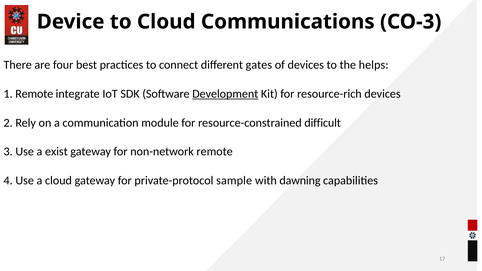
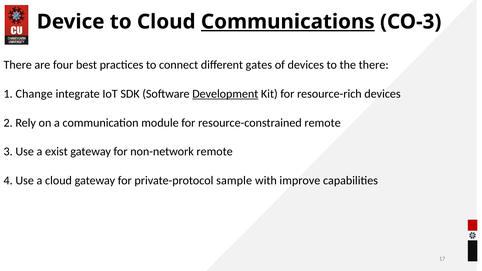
Communications underline: none -> present (288, 22)
the helps: helps -> there (374, 65)
1 Remote: Remote -> Change (34, 94)
resource-constrained difficult: difficult -> remote (323, 123)
dawning: dawning -> improve (300, 181)
